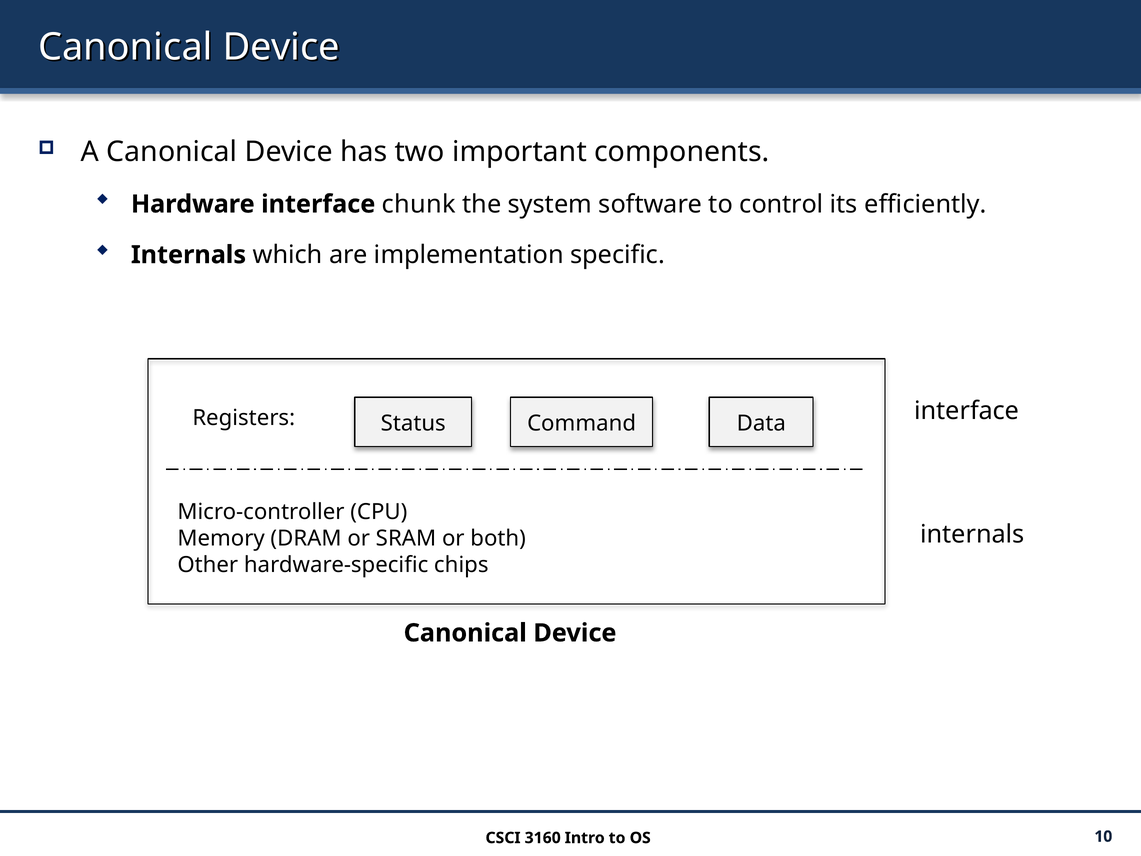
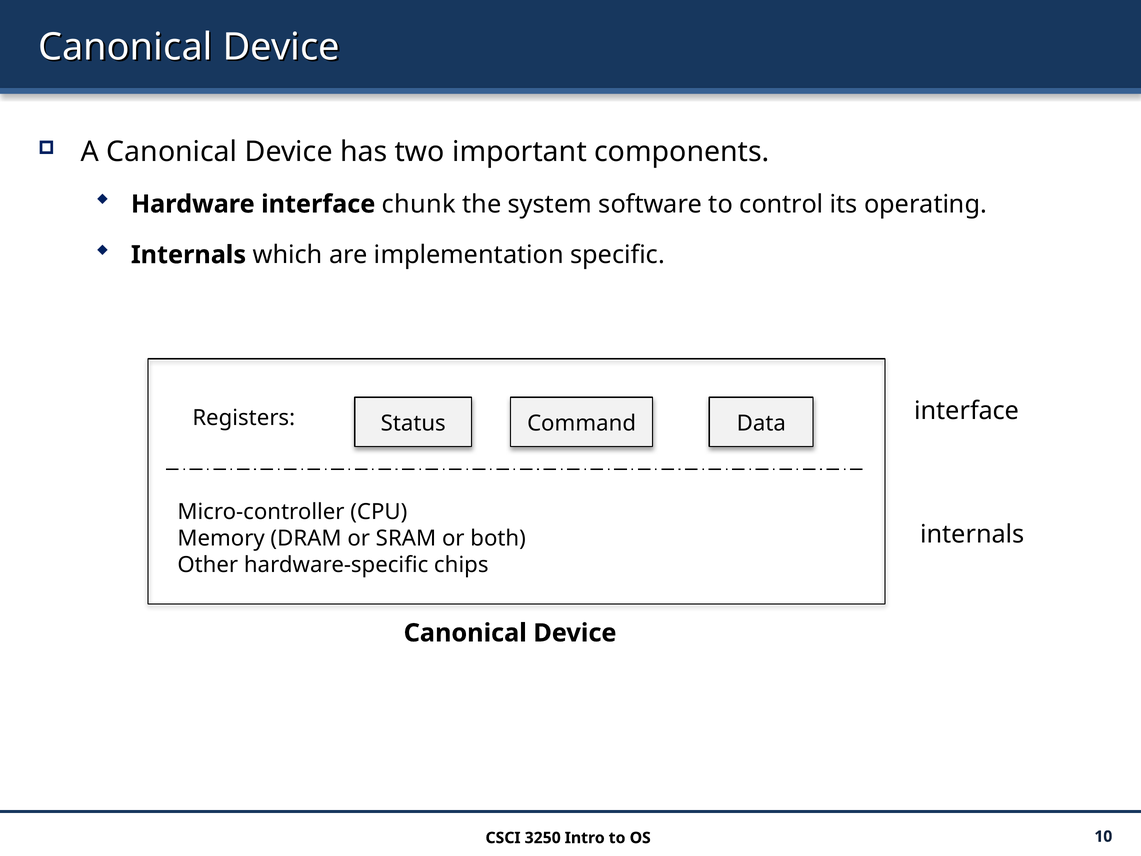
efficiently: efficiently -> operating (926, 204)
3160: 3160 -> 3250 (543, 838)
